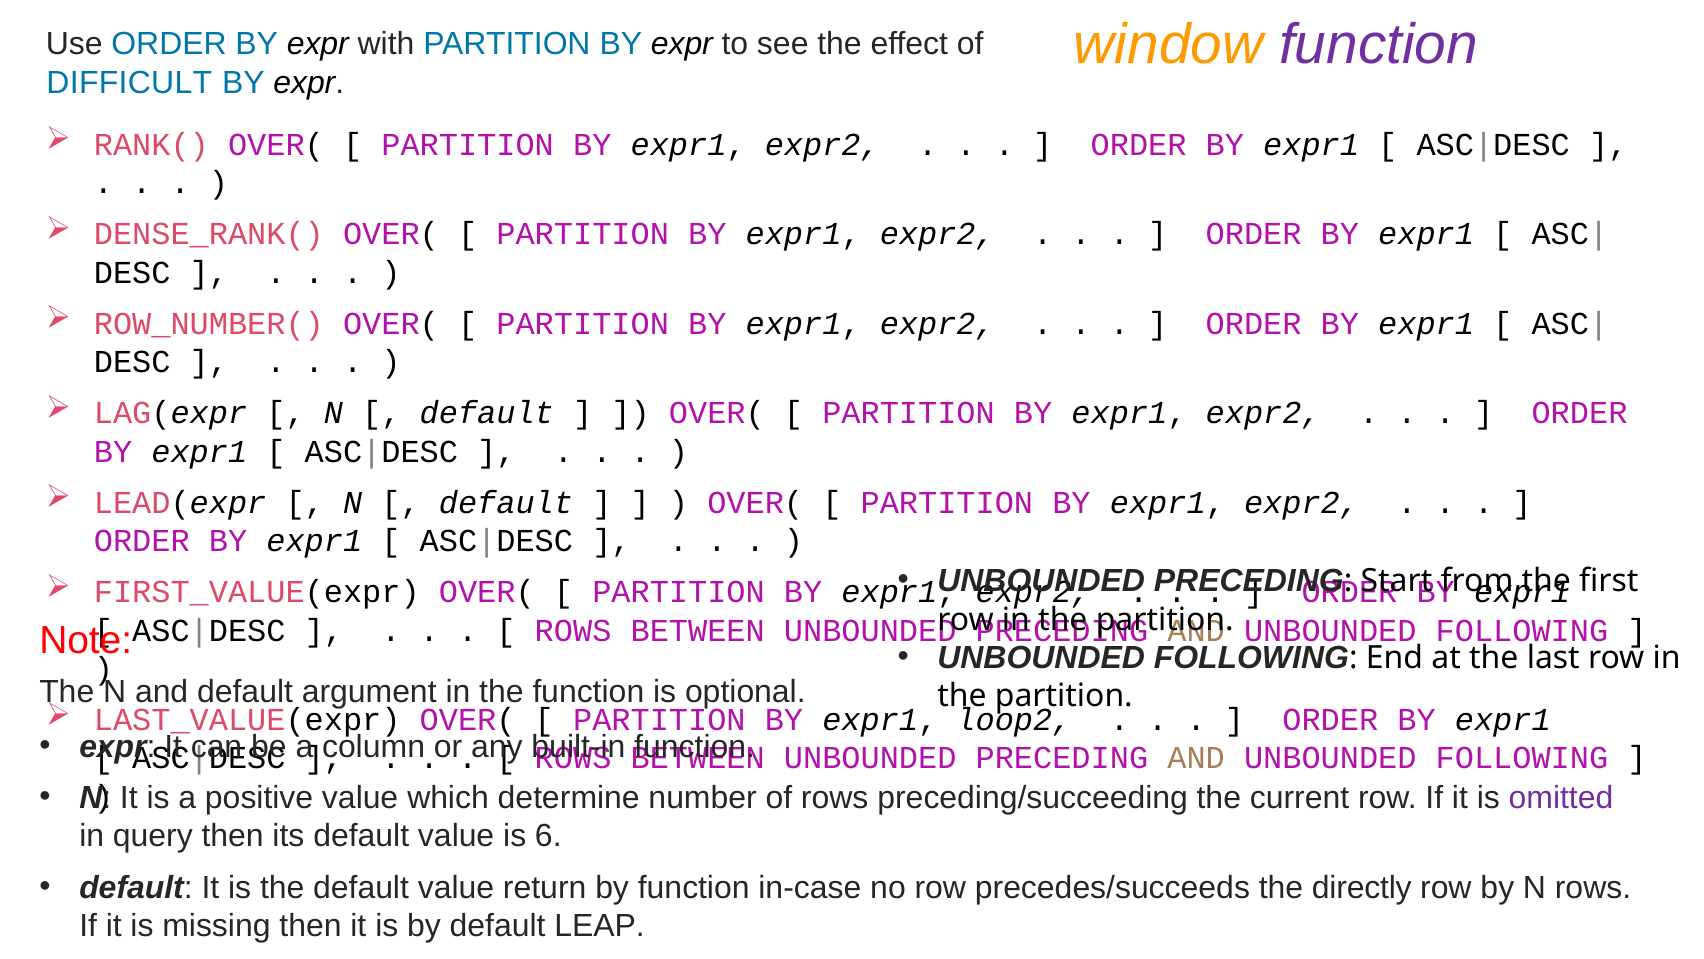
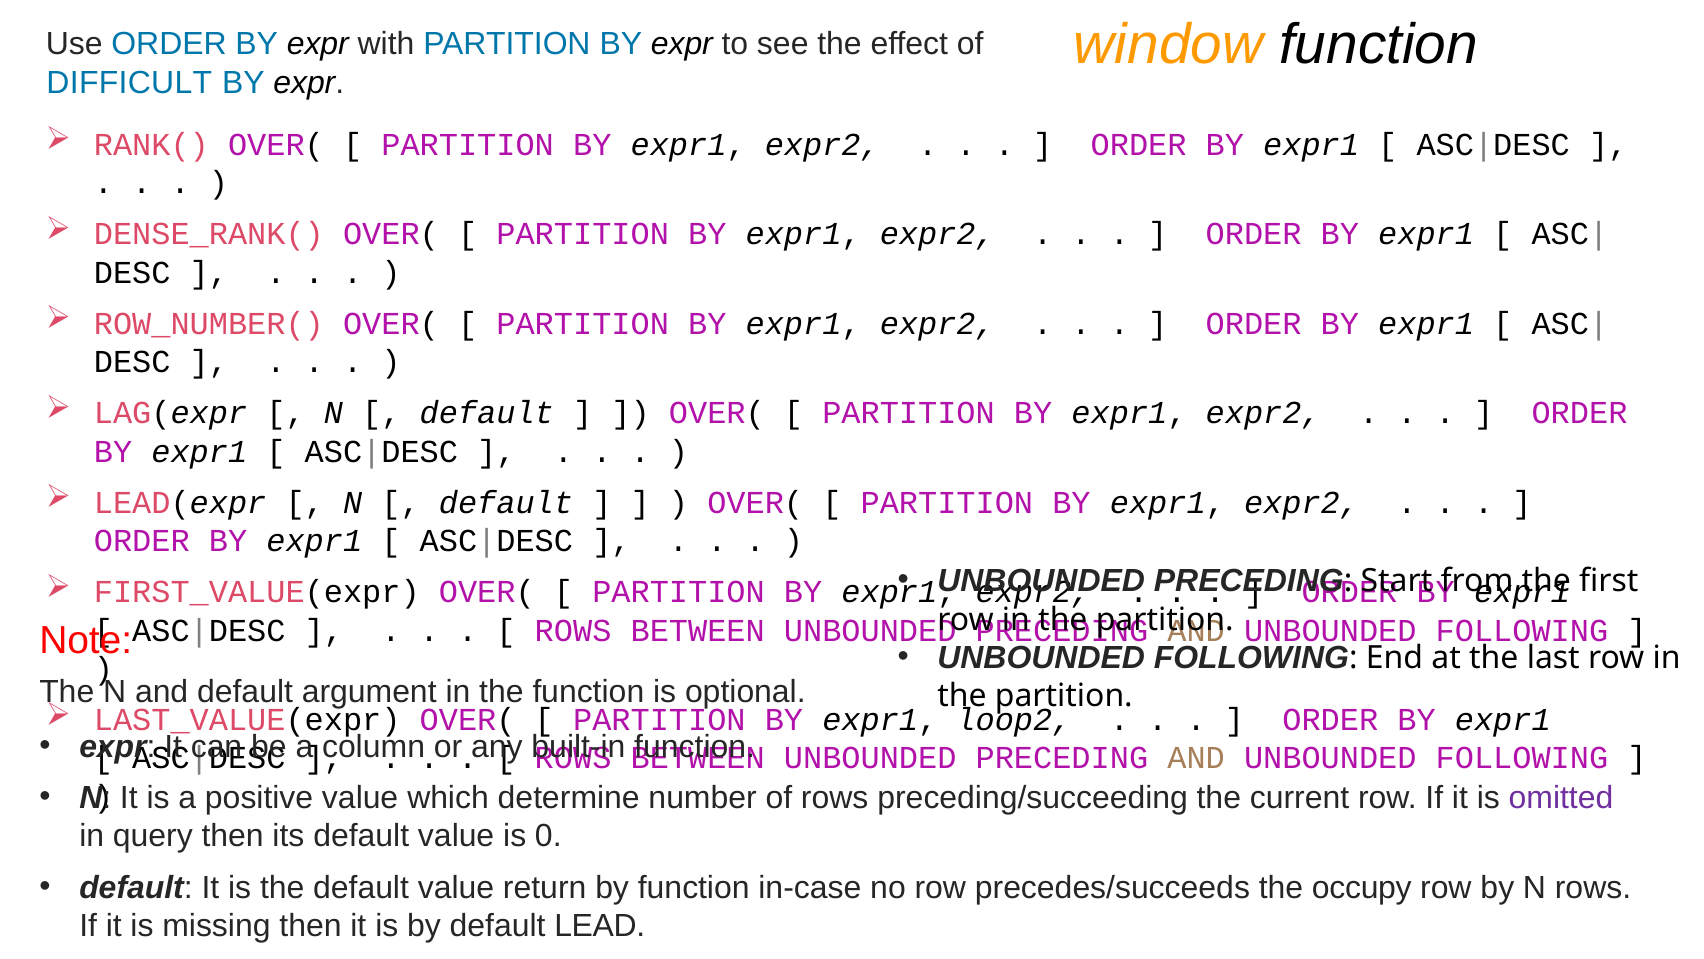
function colour: purple -> black (1379, 44)
6: 6 -> 0 (548, 836)
directly: directly -> occupy (1362, 887)
LEAP: LEAP -> LEAD (600, 925)
